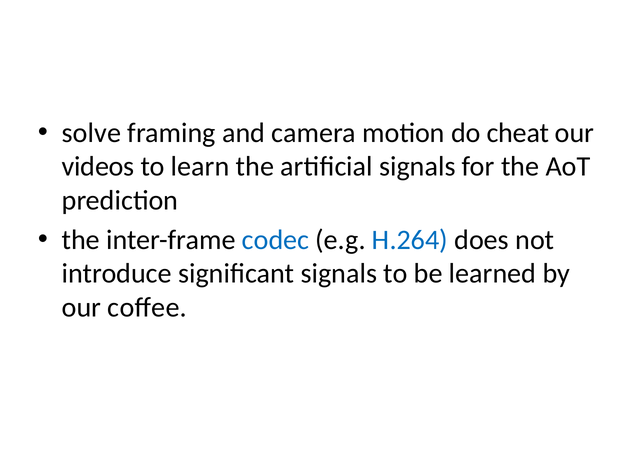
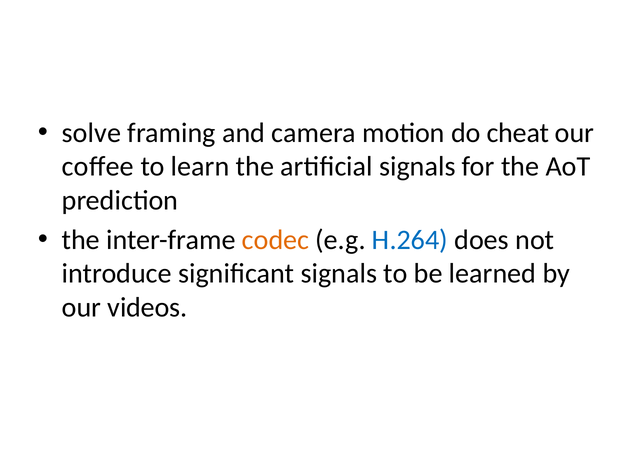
videos: videos -> coﬀee (98, 167)
codec colour: blue -> orange (275, 240)
coﬀee: coﬀee -> videos (147, 307)
